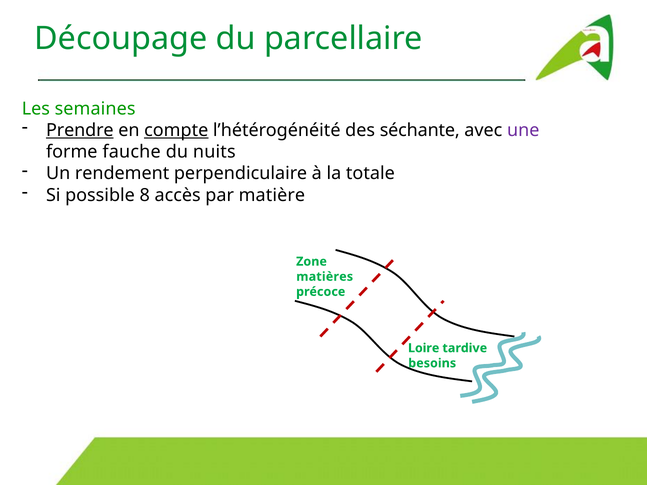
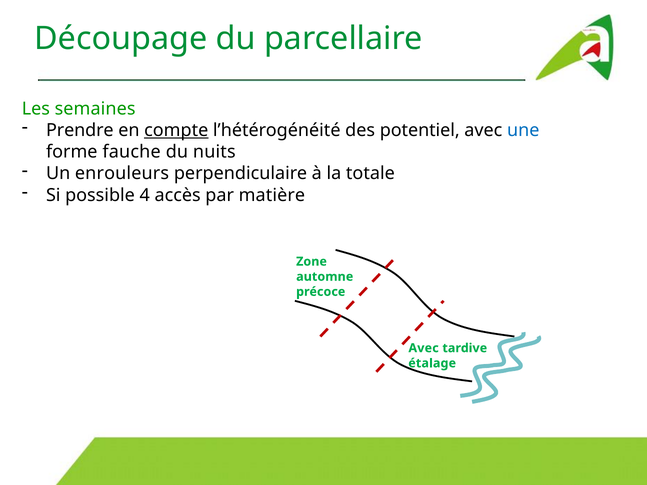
Prendre underline: present -> none (80, 130)
séchante: séchante -> potentiel (420, 130)
une colour: purple -> blue (523, 130)
rendement: rendement -> enrouleurs (122, 174)
8: 8 -> 4 (145, 195)
matières: matières -> automne (325, 277)
Loire: Loire -> Avec (424, 348)
besoins: besoins -> étalage (432, 363)
